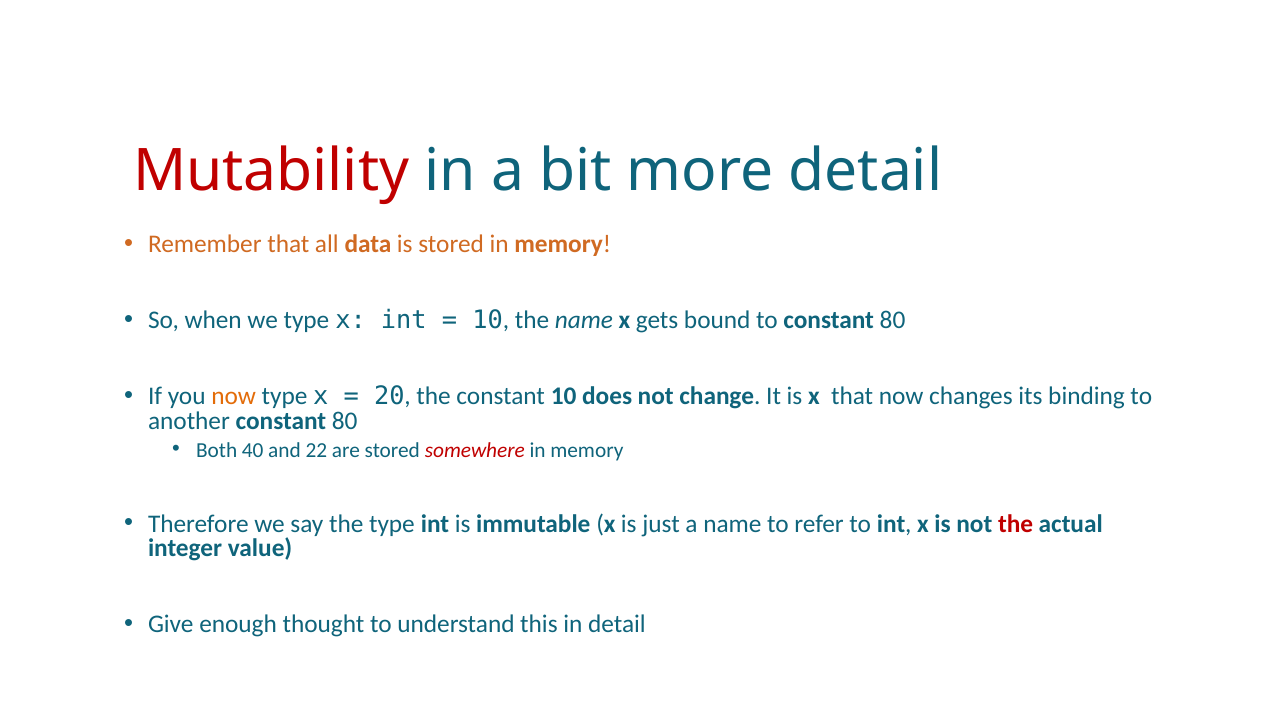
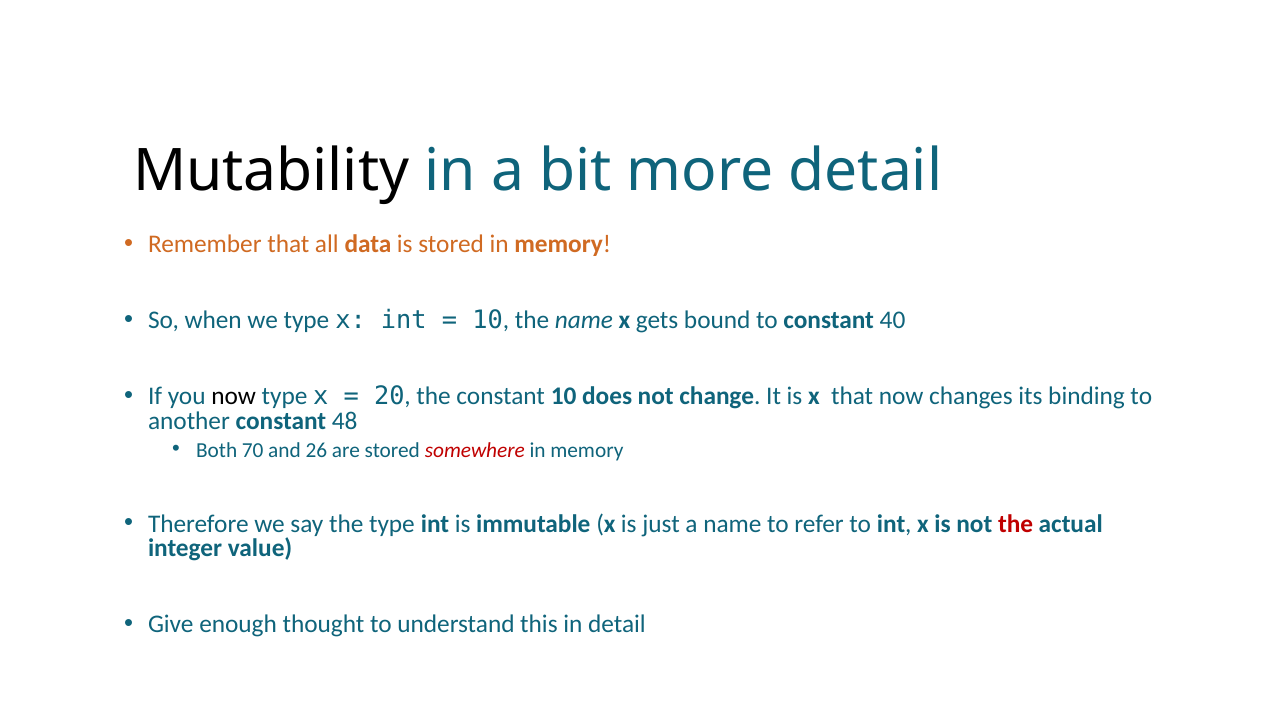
Mutability colour: red -> black (271, 171)
to constant 80: 80 -> 40 (893, 320)
now colour: orange -> black (234, 396)
another constant 80: 80 -> 48 (345, 421)
40: 40 -> 70 (253, 450)
22: 22 -> 26 (316, 450)
